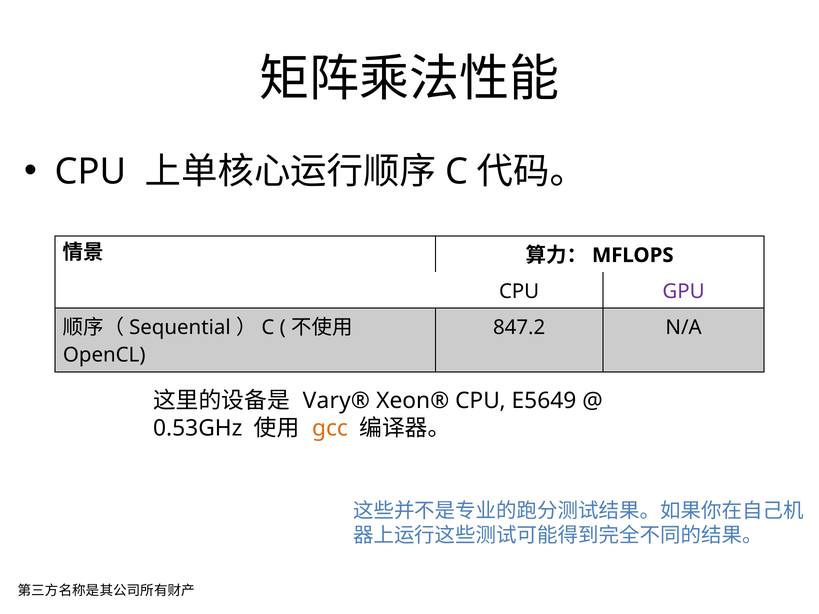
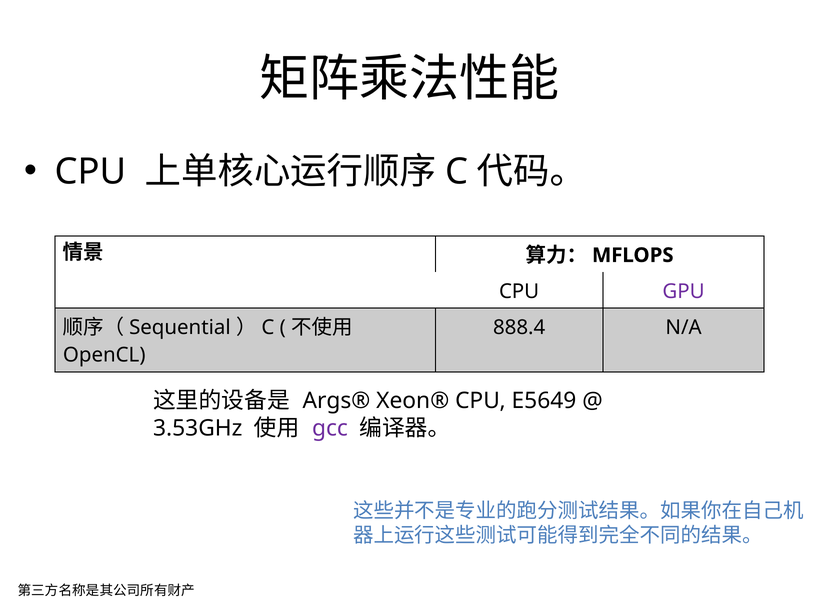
847.2: 847.2 -> 888.4 (519, 328)
Vary®: Vary® -> Args® (336, 401)
0.53GHz: 0.53GHz -> 3.53GHz (198, 428)
gcc colour: orange -> purple (330, 428)
